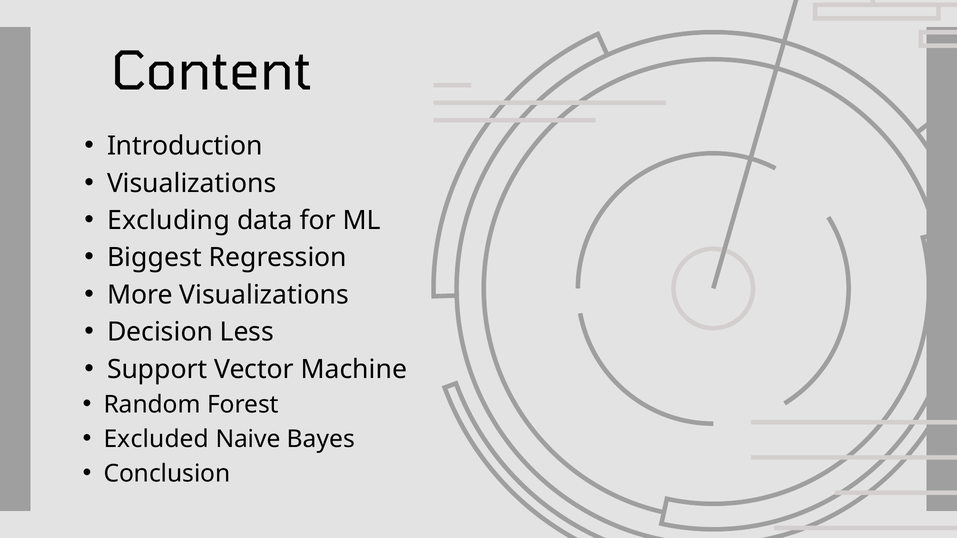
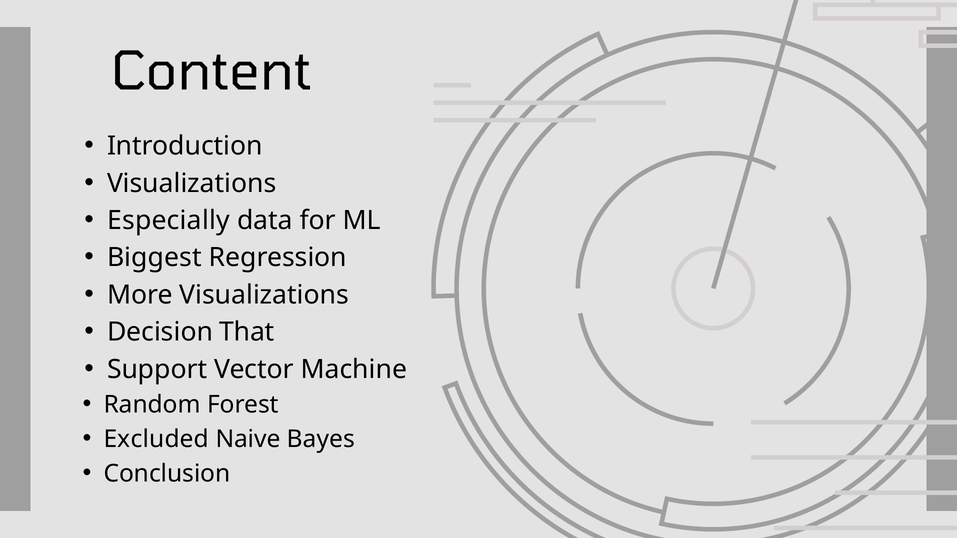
Excluding: Excluding -> Especially (168, 221)
Less: Less -> That (247, 332)
